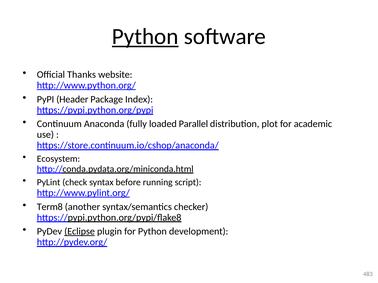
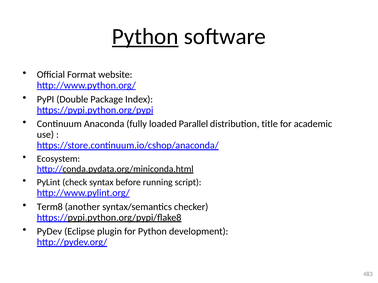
Thanks: Thanks -> Format (82, 75)
Header: Header -> Double (72, 99)
plot: plot -> title (270, 124)
Eclipse underline: present -> none (80, 232)
